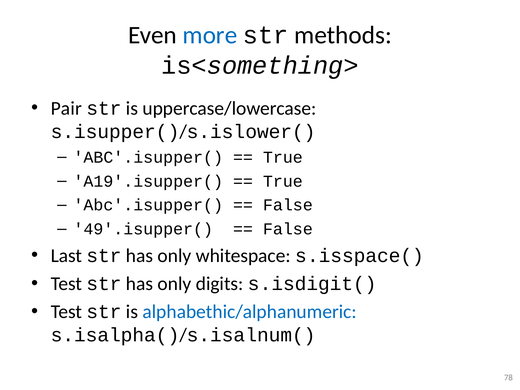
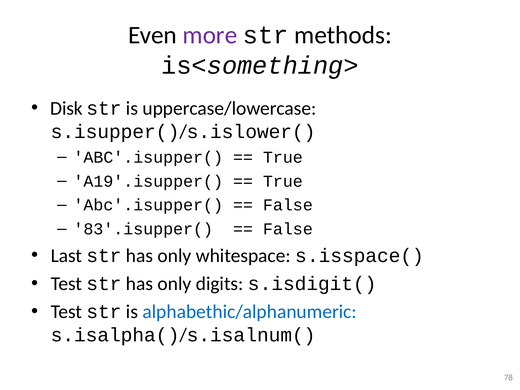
more colour: blue -> purple (210, 35)
Pair: Pair -> Disk (67, 108)
49'.isupper(: 49'.isupper( -> 83'.isupper( (143, 229)
